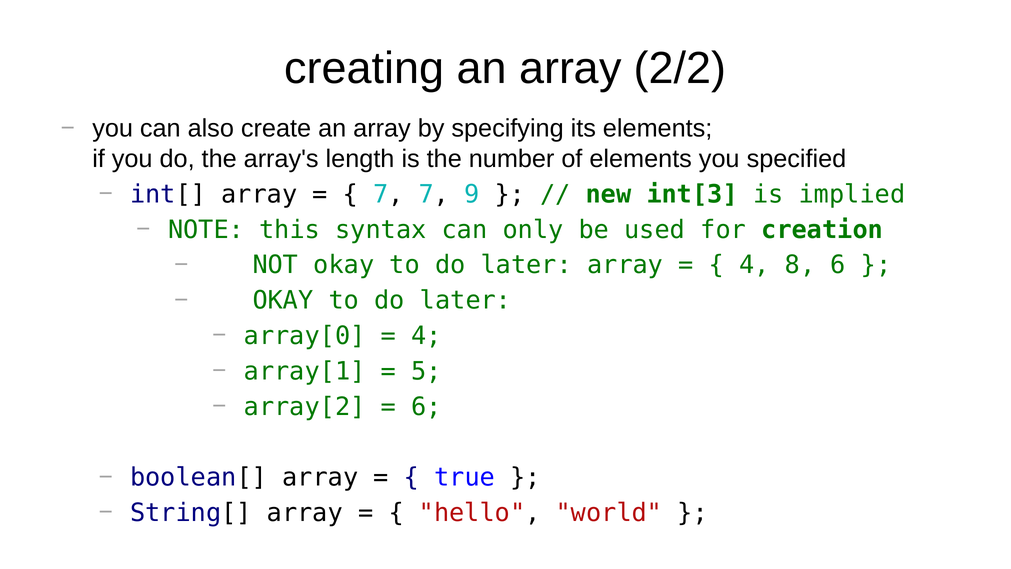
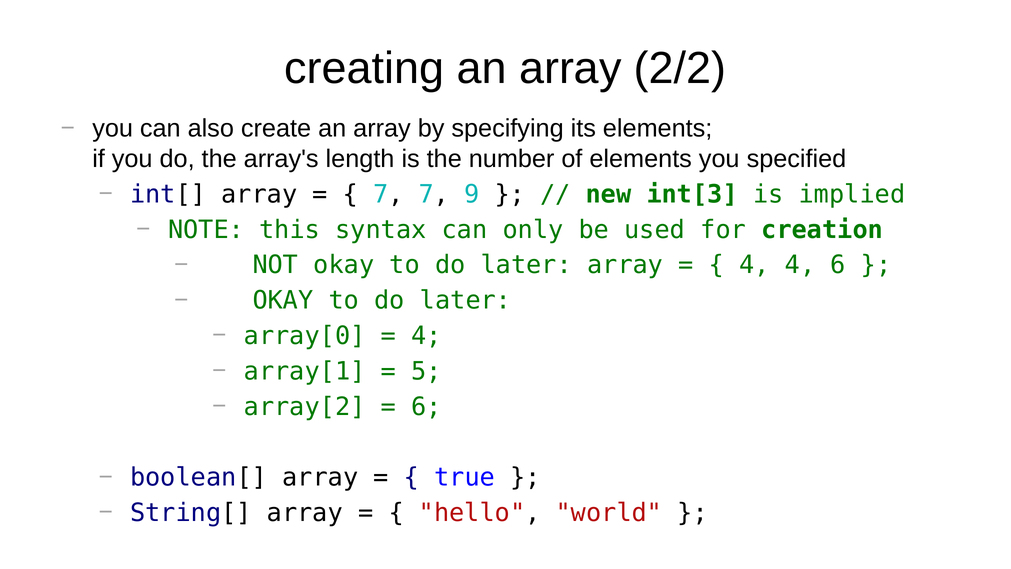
4 8: 8 -> 4 (800, 265)
